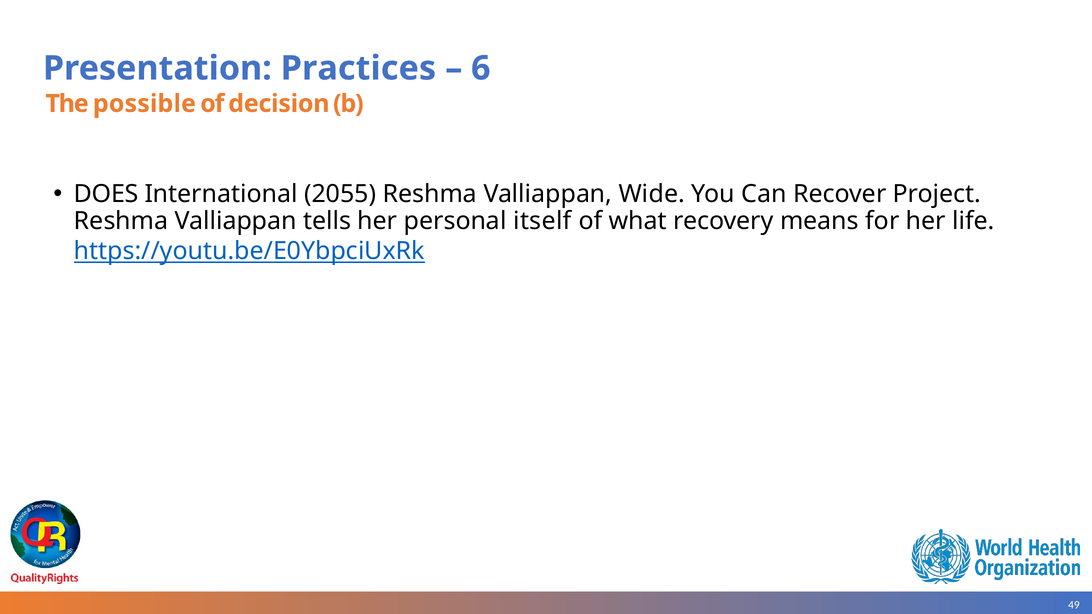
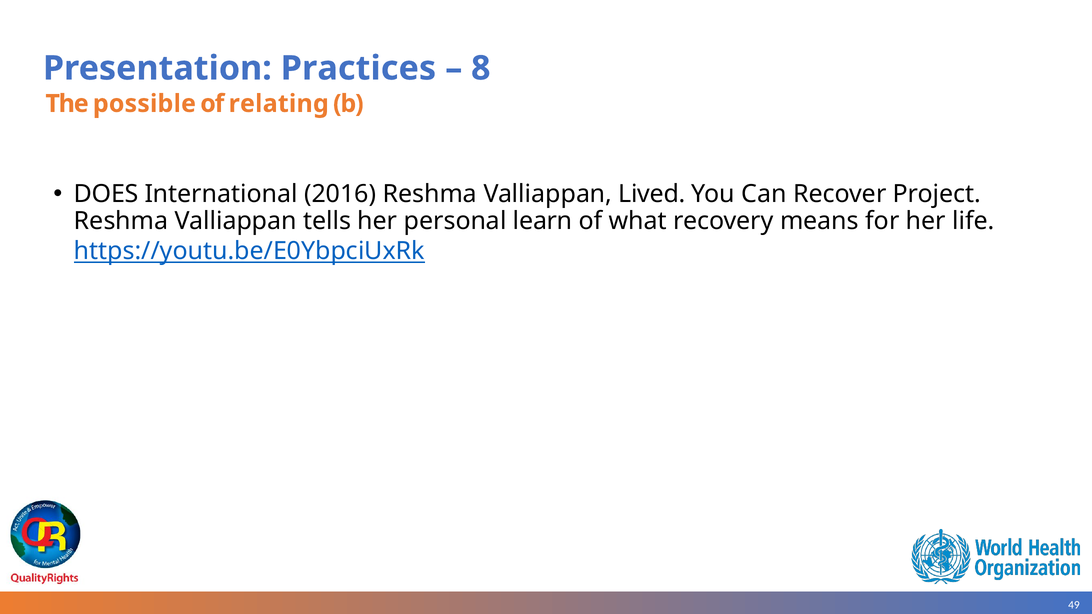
6: 6 -> 8 (481, 68)
decision: decision -> relating (279, 104)
2055: 2055 -> 2016 (340, 194)
Wide: Wide -> Lived (652, 194)
itself: itself -> learn (543, 221)
